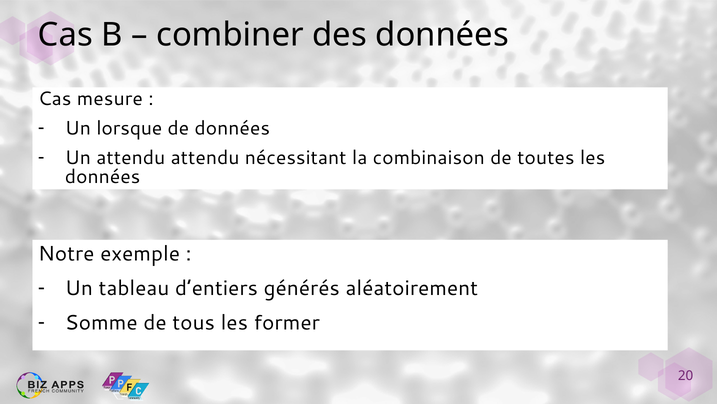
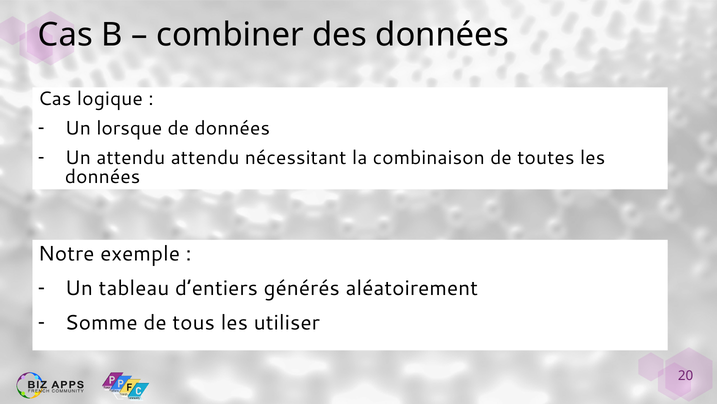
mesure: mesure -> logique (110, 99)
former: former -> utiliser (287, 322)
